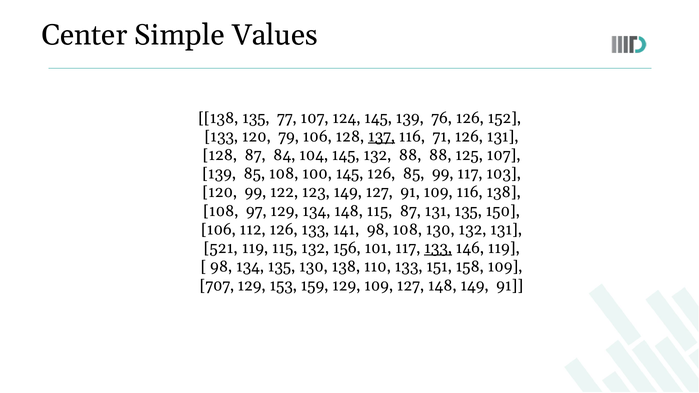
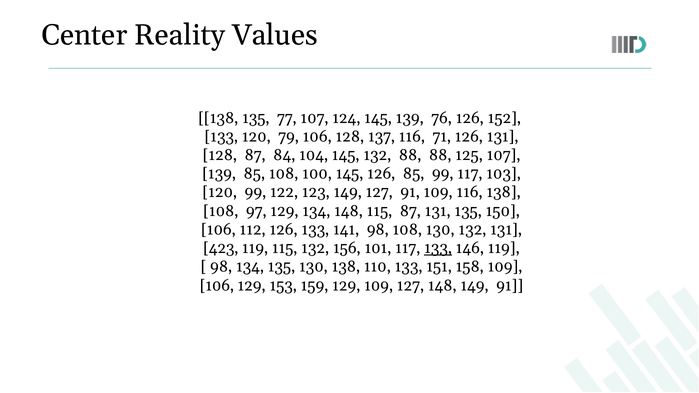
Simple: Simple -> Reality (180, 35)
137 underline: present -> none (382, 137)
521: 521 -> 423 (221, 248)
707: 707 -> 106 (217, 286)
